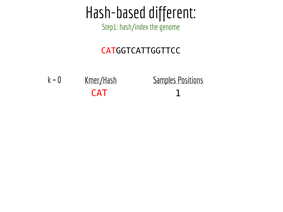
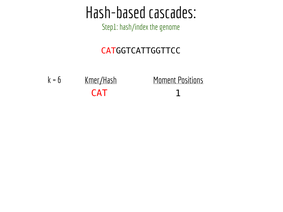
different: different -> cascades (172, 13)
0: 0 -> 6 (59, 80)
Samples: Samples -> Moment (165, 80)
